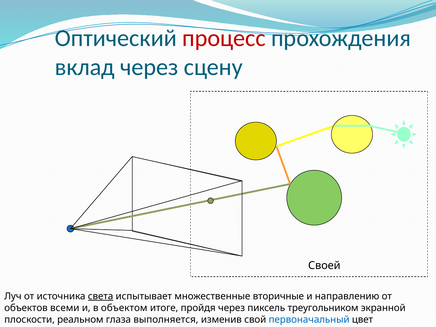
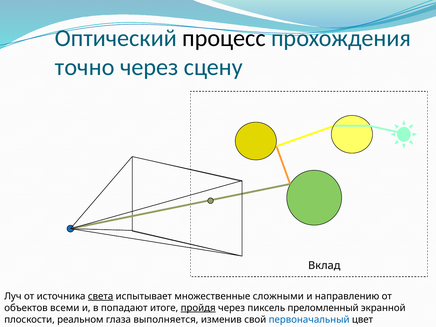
процесс colour: red -> black (224, 38)
вклад: вклад -> точно (85, 67)
Своей: Своей -> Вклад (324, 266)
вторичные: вторичные -> сложными (278, 296)
объектом: объектом -> попадают (124, 308)
пройдя underline: none -> present (198, 308)
треугольником: треугольником -> преломленный (323, 308)
